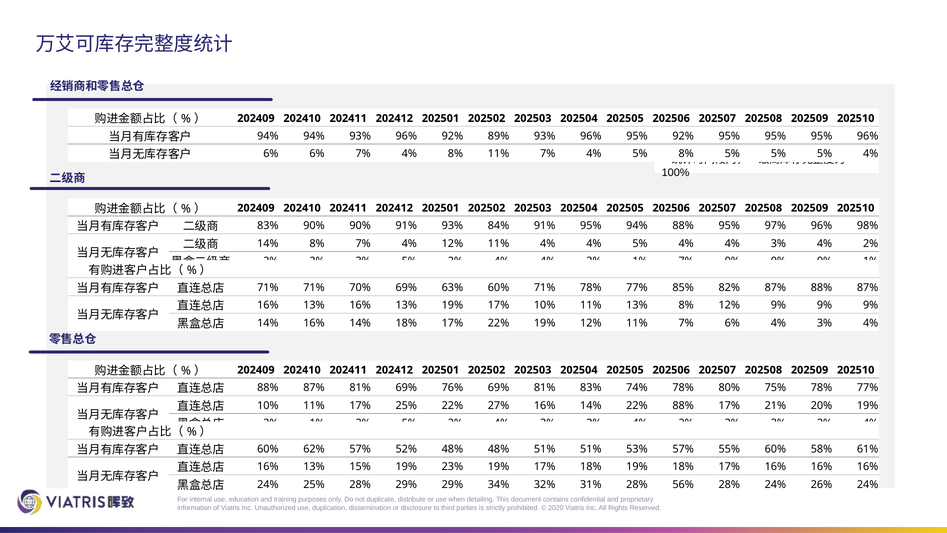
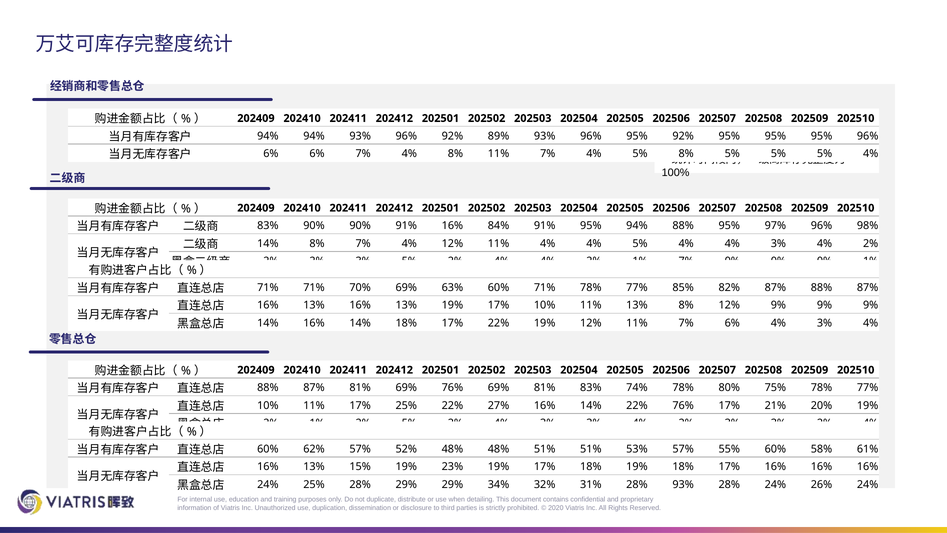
91% 93%: 93% -> 16% (452, 226)
22% 88%: 88% -> 76% (683, 405)
28% 56%: 56% -> 93% (683, 484)
